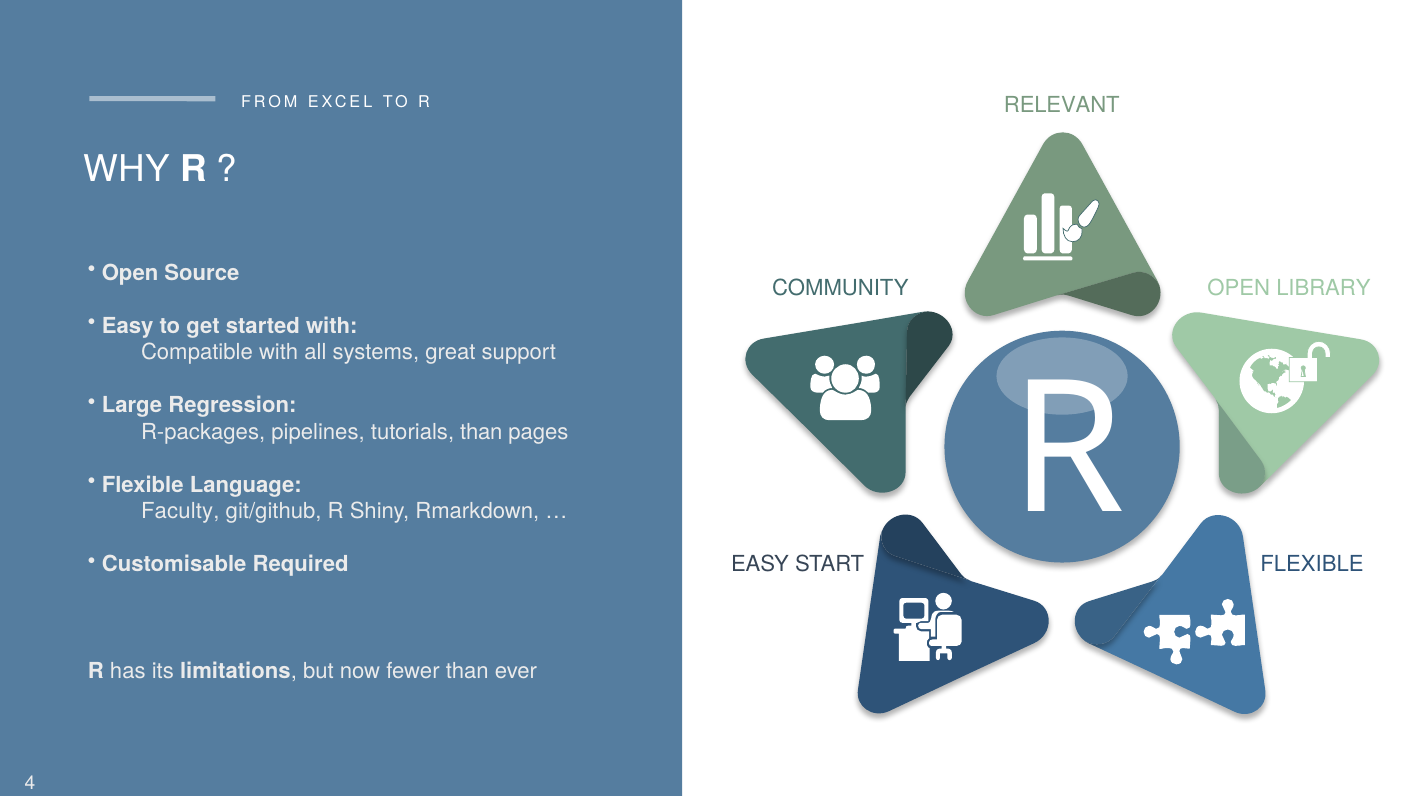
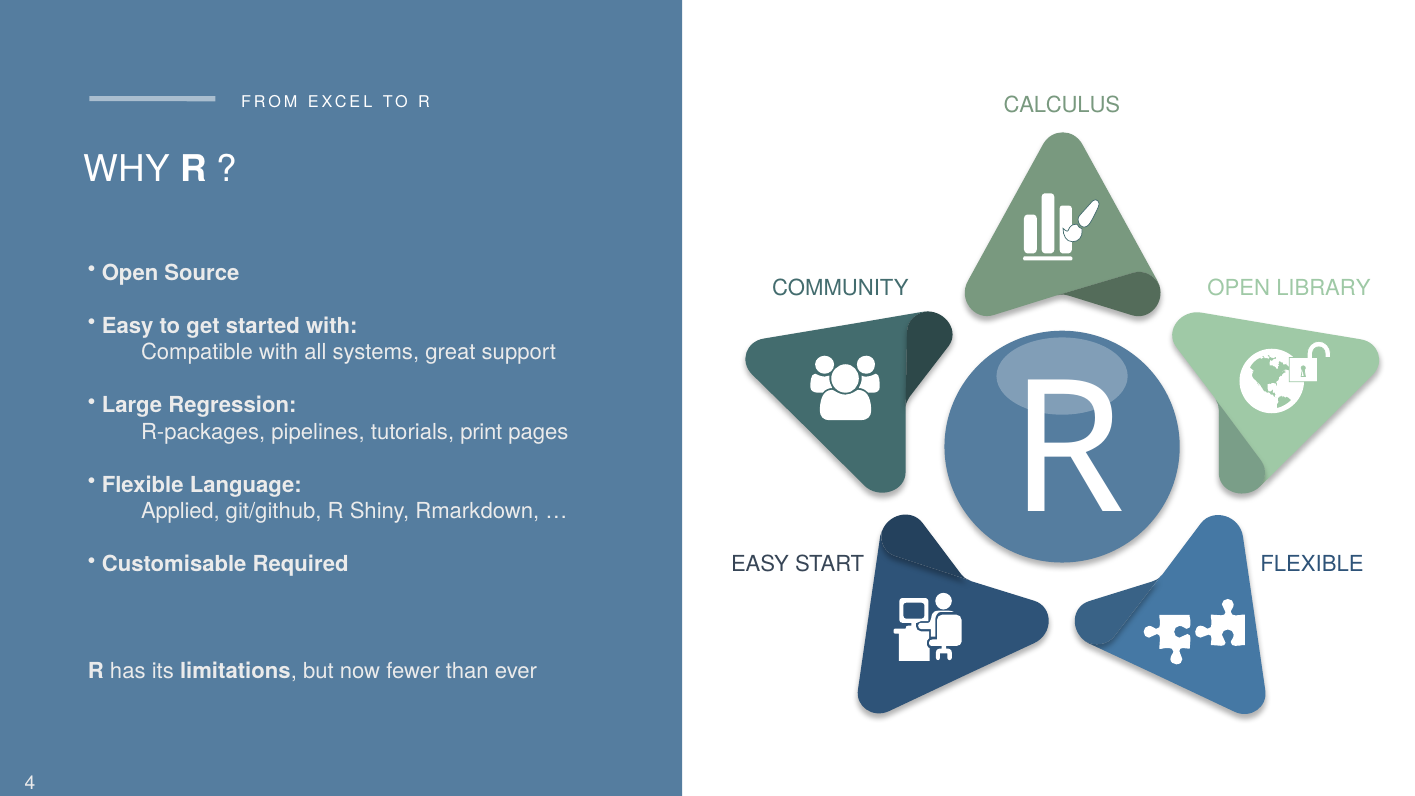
RELEVANT: RELEVANT -> CALCULUS (1062, 105)
tutorials than: than -> print (481, 432)
Faculty: Faculty -> Applied (180, 512)
